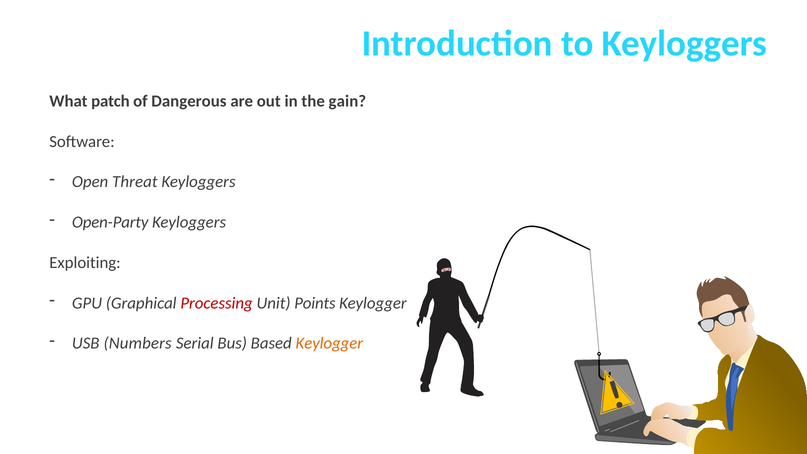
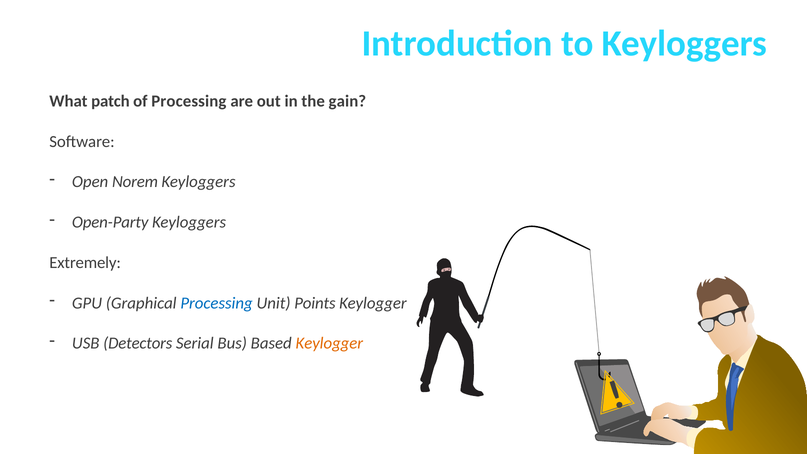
of Dangerous: Dangerous -> Processing (189, 101)
Threat: Threat -> Norem (135, 182)
Exploiting: Exploiting -> Extremely (85, 263)
Processing colour: red -> blue (217, 303)
Numbers: Numbers -> Detectors (138, 343)
